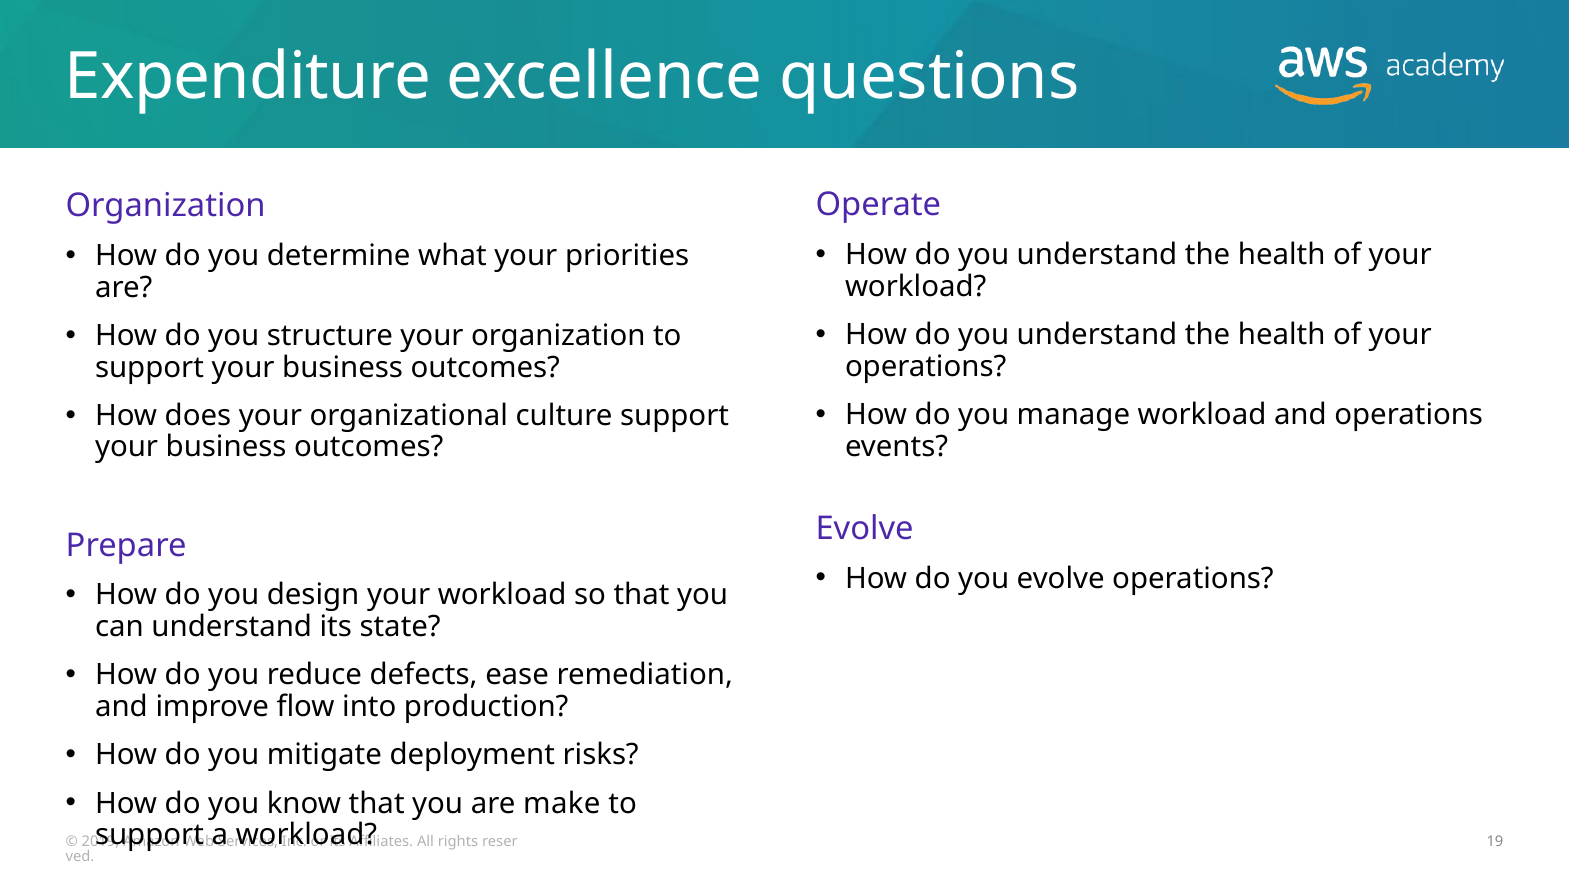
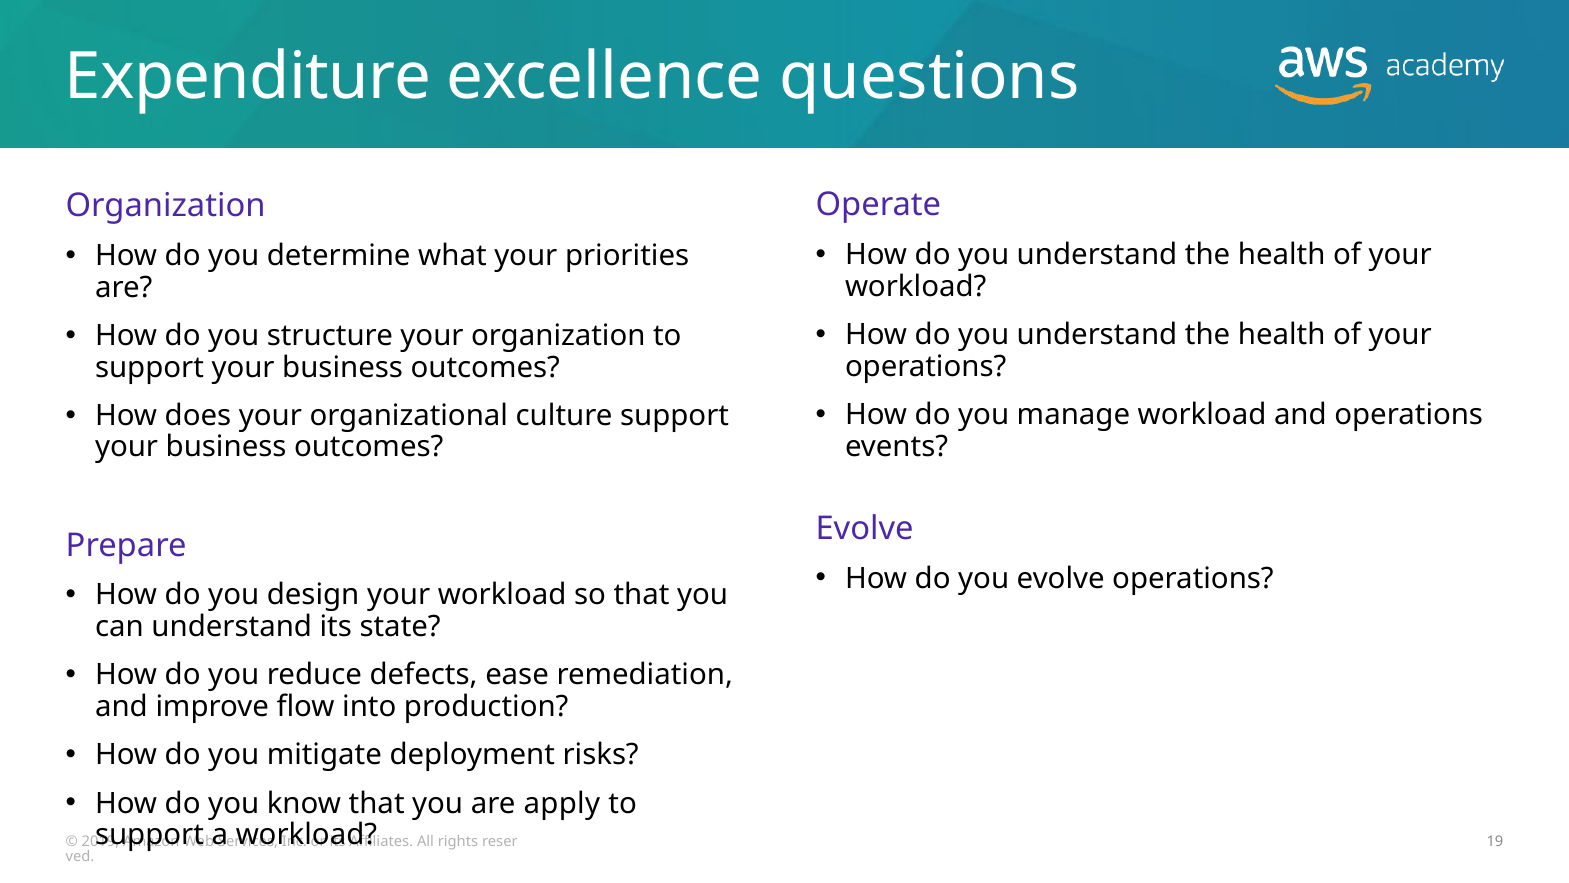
make: make -> apply (562, 803)
